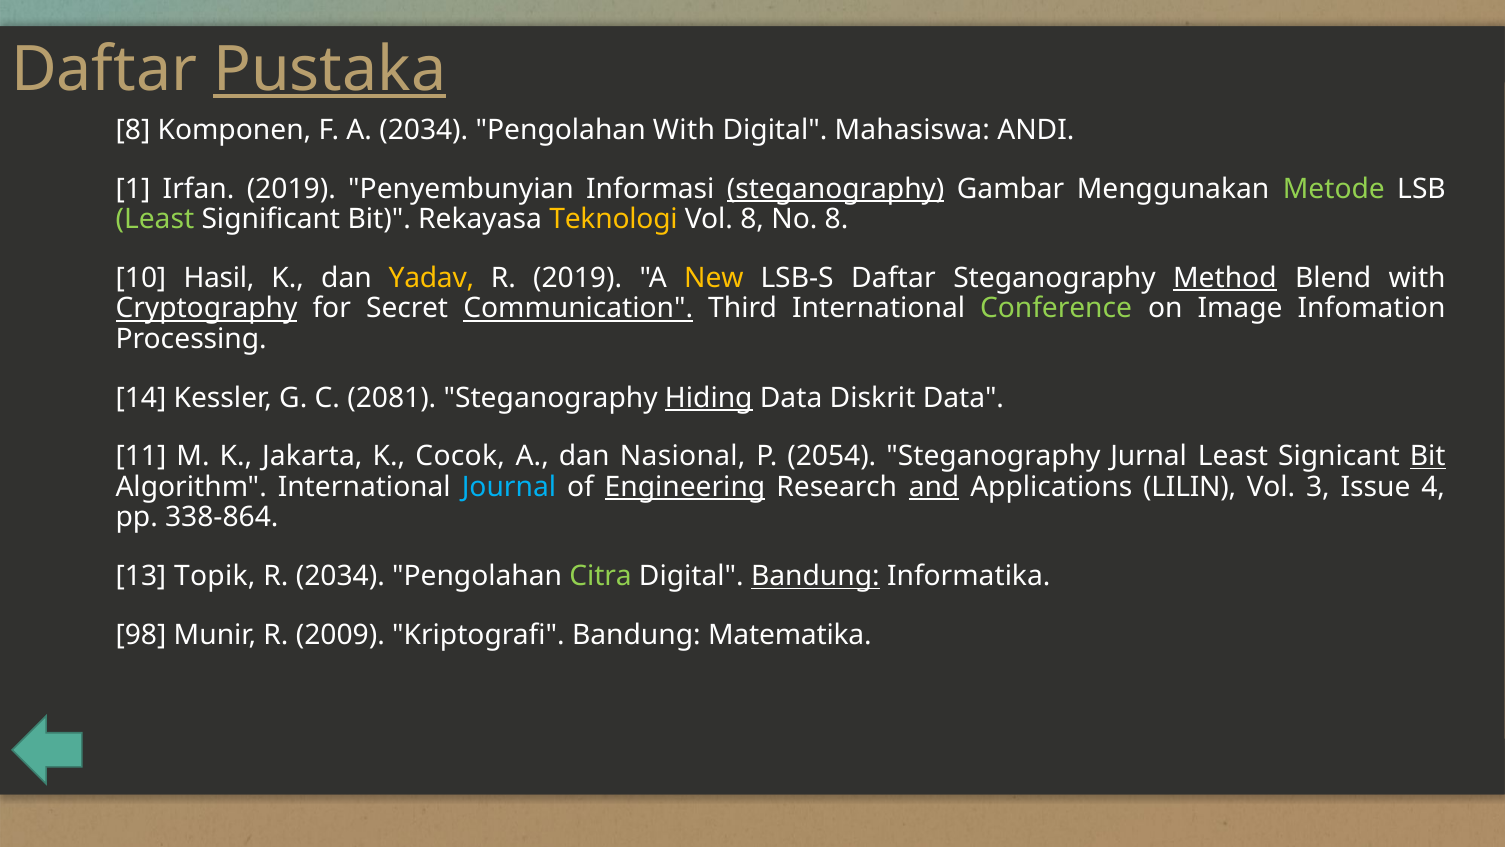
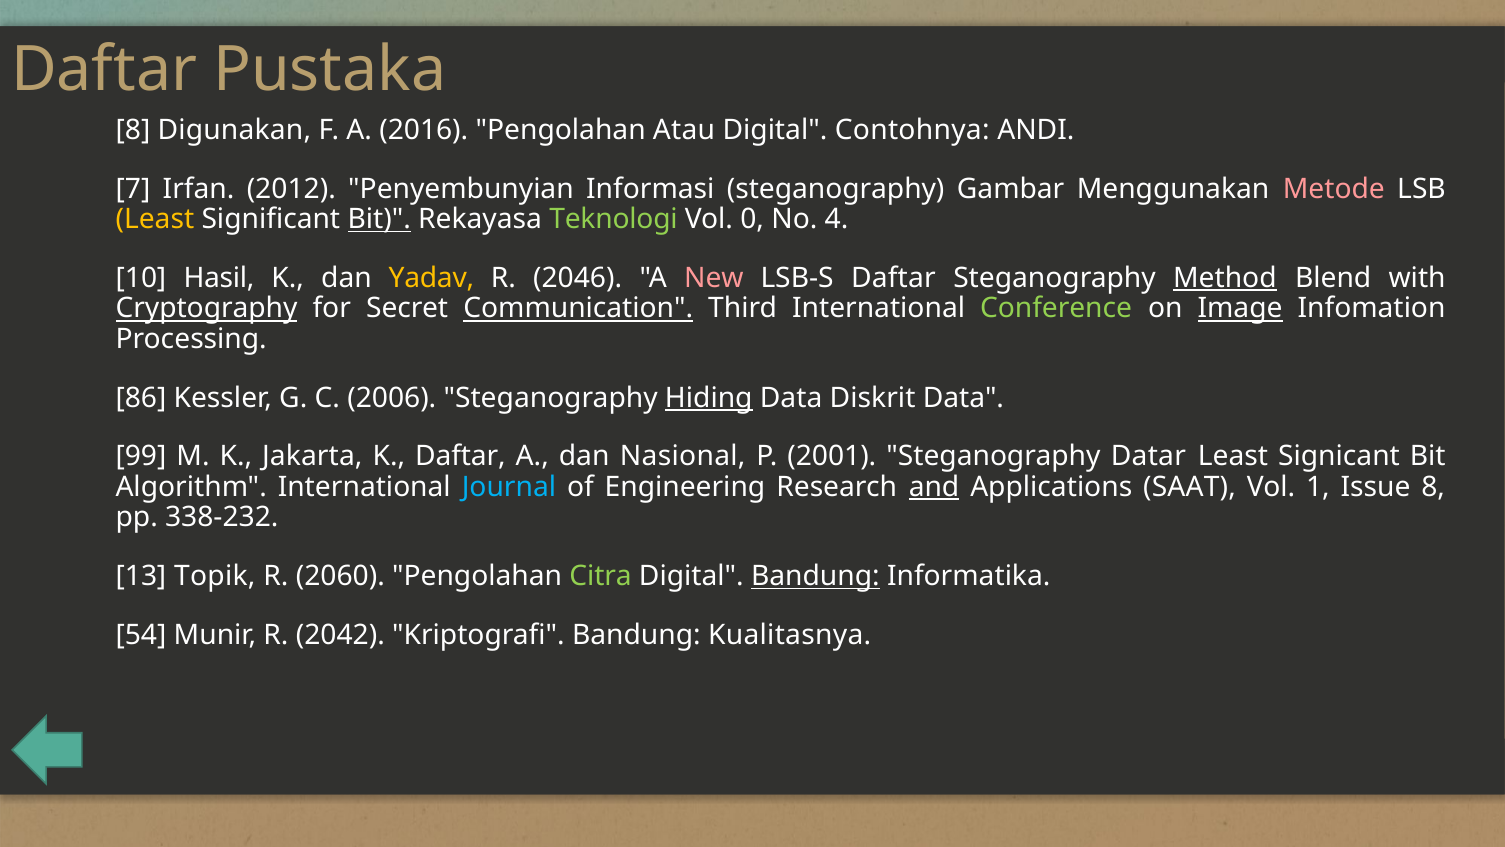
Pustaka underline: present -> none (330, 69)
Komponen: Komponen -> Digunakan (234, 130)
A 2034: 2034 -> 2016 (424, 130)
Pengolahan With: With -> Atau (684, 130)
Mahasiswa: Mahasiswa -> Contohnya (912, 130)
1: 1 -> 7 (133, 189)
Irfan 2019: 2019 -> 2012 (291, 189)
steganography underline: present -> none (836, 189)
Metode colour: light green -> pink (1334, 189)
Least colour: light green -> yellow (155, 219)
Bit underline: none -> present (379, 219)
Teknologi colour: yellow -> light green (614, 219)
Vol 8: 8 -> 0 (752, 219)
No 8: 8 -> 4 (837, 219)
R 2019: 2019 -> 2046 (578, 278)
New colour: yellow -> pink (714, 278)
Image underline: none -> present (1240, 308)
14: 14 -> 86 (141, 398)
2081: 2081 -> 2006 (392, 398)
11: 11 -> 99 (141, 456)
K Cocok: Cocok -> Daftar (460, 456)
2054: 2054 -> 2001 (832, 456)
Jurnal: Jurnal -> Datar (1148, 456)
Bit underline: present -> none (1428, 456)
Engineering underline: present -> none (685, 487)
LILIN: LILIN -> SAAT (1190, 487)
3: 3 -> 1 (1318, 487)
Issue 4: 4 -> 8 (1433, 487)
338-864: 338-864 -> 338-232 (222, 517)
R 2034: 2034 -> 2060 (340, 576)
98: 98 -> 54 (141, 635)
2009: 2009 -> 2042 (340, 635)
Matematika: Matematika -> Kualitasnya (790, 635)
